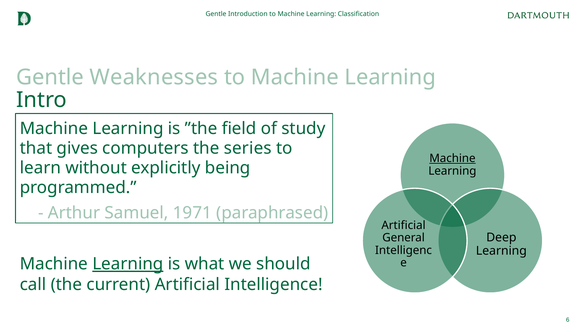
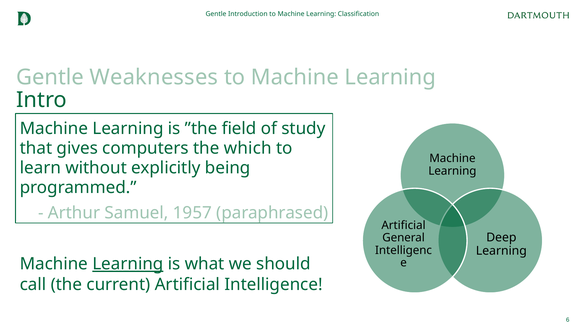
series: series -> which (248, 148)
Machine underline: present -> none (452, 158)
1971: 1971 -> 1957 (192, 213)
